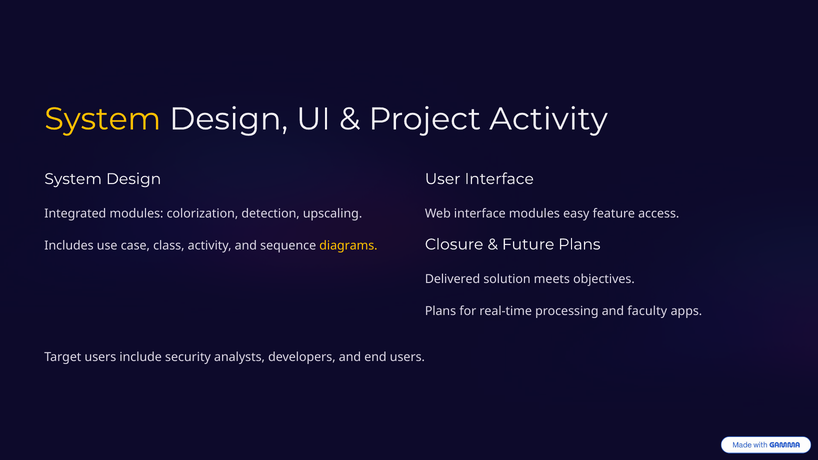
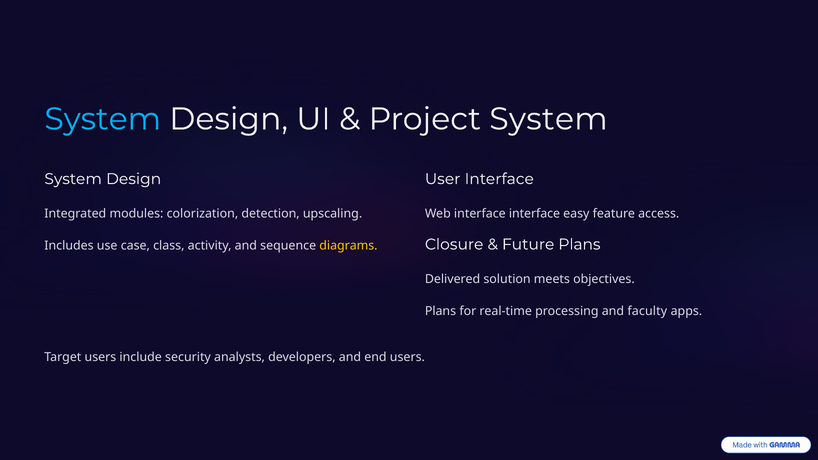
System colour: yellow -> light blue (103, 119)
Project Activity: Activity -> System (549, 119)
interface modules: modules -> interface (534, 214)
